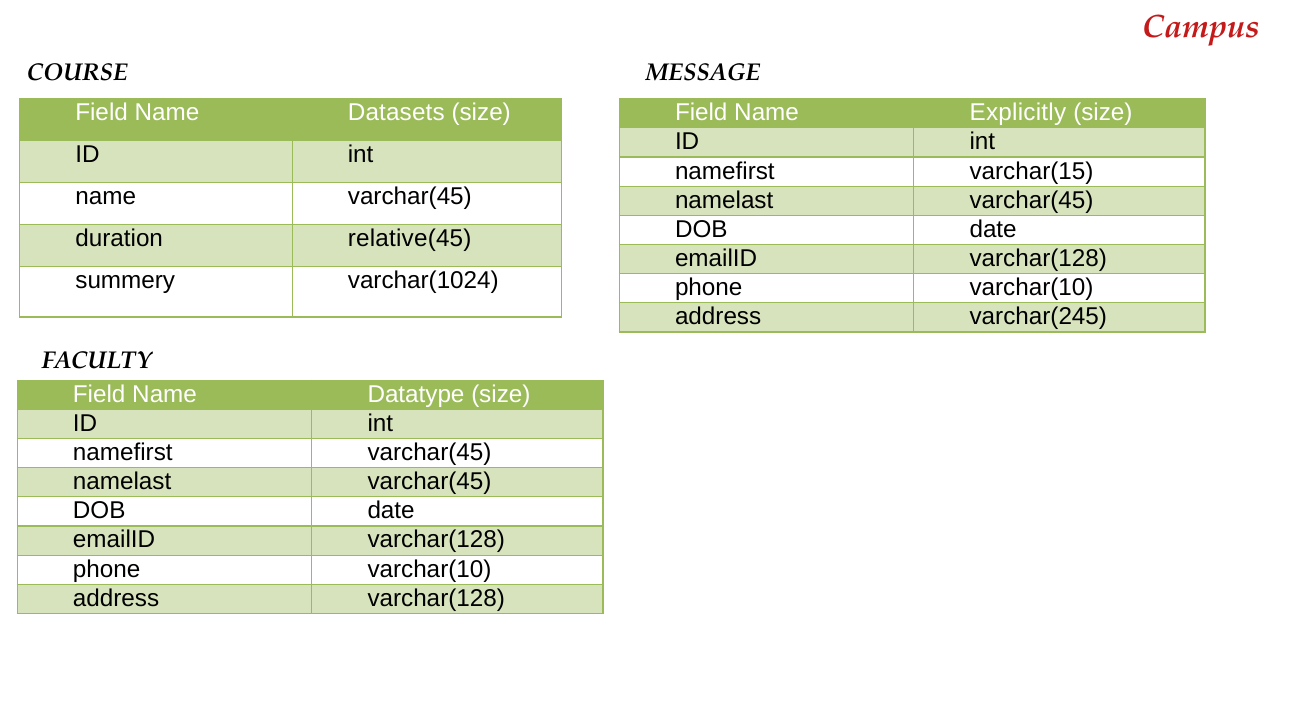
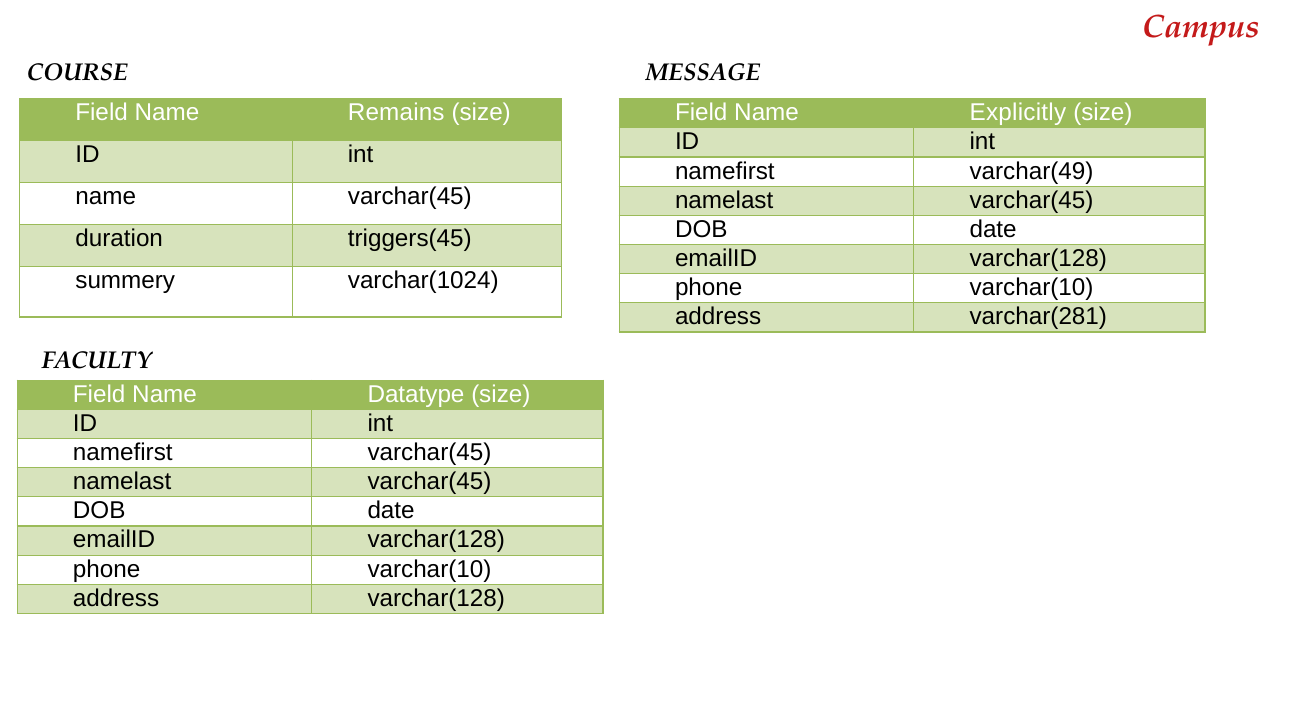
Datasets: Datasets -> Remains (396, 113)
varchar(15: varchar(15 -> varchar(49 (1032, 171)
relative(45: relative(45 -> triggers(45 (410, 239)
varchar(245: varchar(245 -> varchar(281 (1038, 317)
